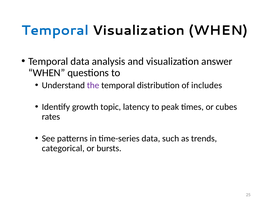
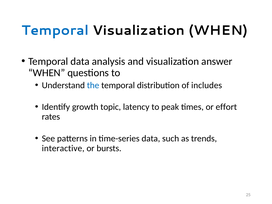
the colour: purple -> blue (93, 85)
cubes: cubes -> effort (226, 107)
categorical: categorical -> interactive (63, 148)
